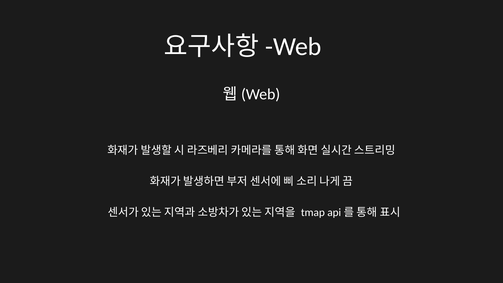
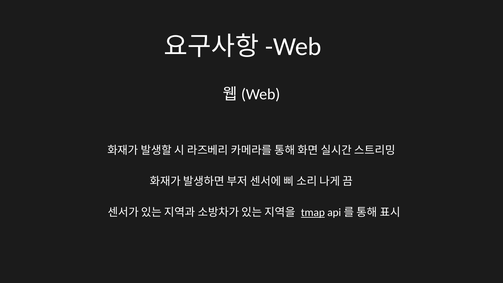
tmap underline: none -> present (313, 212)
